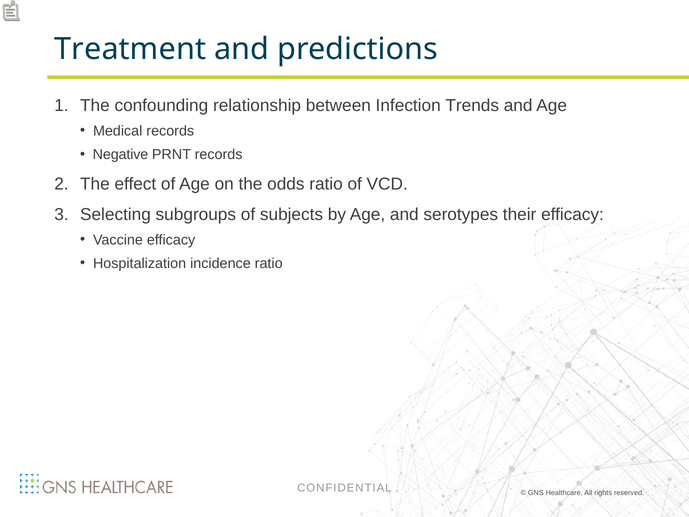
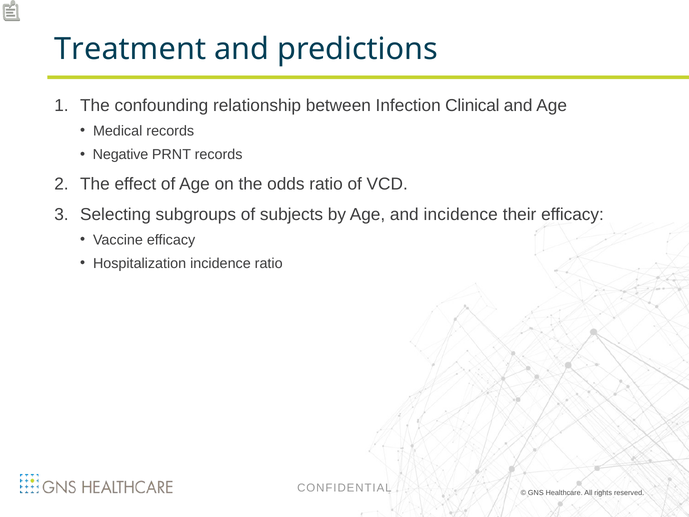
Trends: Trends -> Clinical (472, 106)
and serotypes: serotypes -> incidence (461, 214)
